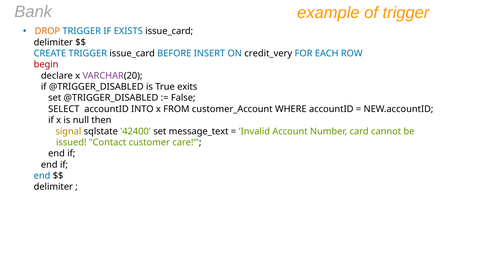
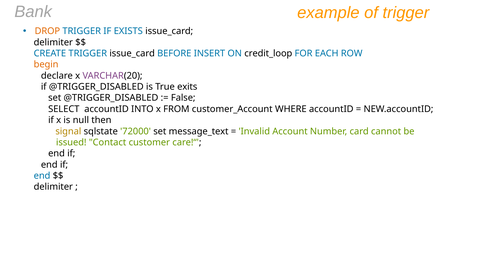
credit_very: credit_very -> credit_loop (268, 54)
begin colour: red -> orange (46, 65)
42400: 42400 -> 72000 (136, 132)
